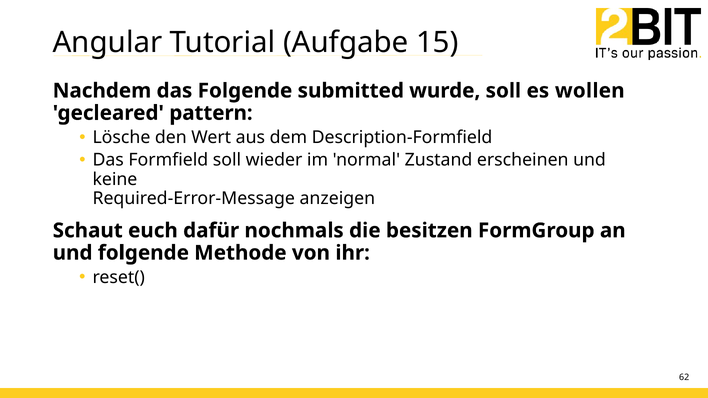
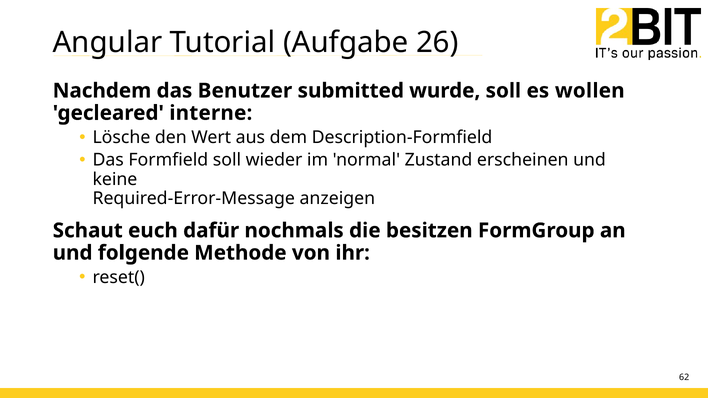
15: 15 -> 26 (437, 43)
das Folgende: Folgende -> Benutzer (245, 91)
pattern: pattern -> interne (211, 113)
